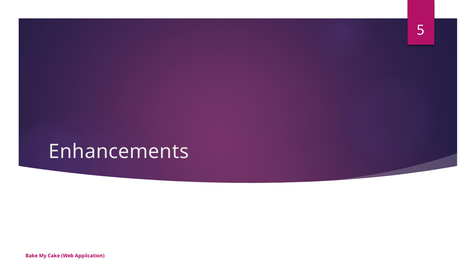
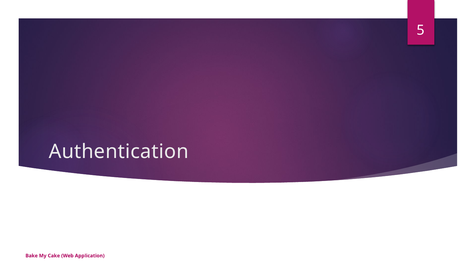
Enhancements: Enhancements -> Authentication (119, 151)
